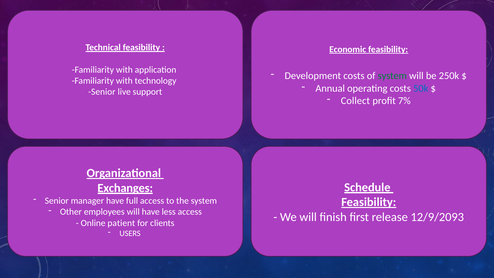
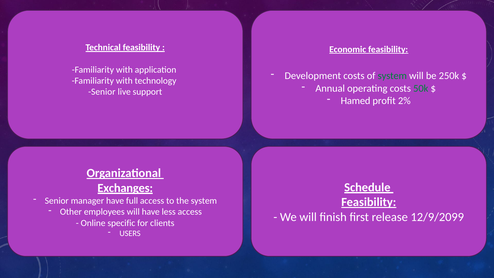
50k colour: blue -> green (421, 88)
Collect: Collect -> Hamed (356, 101)
7%: 7% -> 2% (404, 101)
12/9/2093: 12/9/2093 -> 12/9/2099 (437, 217)
patient: patient -> specific (121, 223)
